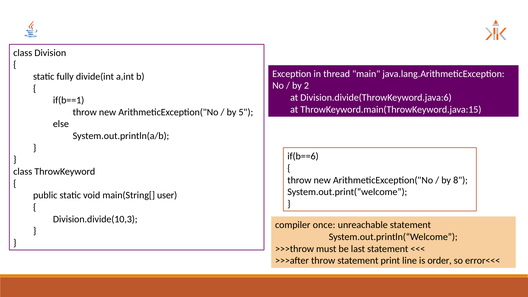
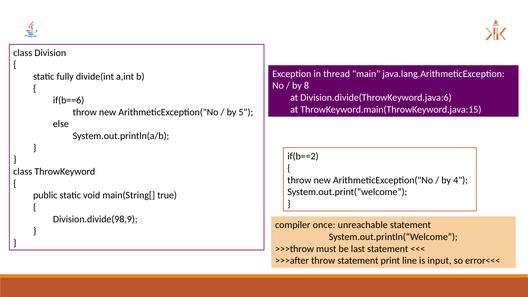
2: 2 -> 8 (307, 86)
if(b==1: if(b==1 -> if(b==6 (69, 100)
if(b==6: if(b==6 -> if(b==2 (303, 156)
8: 8 -> 4 (461, 180)
user: user -> true (167, 195)
Division.divide(10,3: Division.divide(10,3 -> Division.divide(98,9 (95, 219)
order: order -> input (439, 261)
